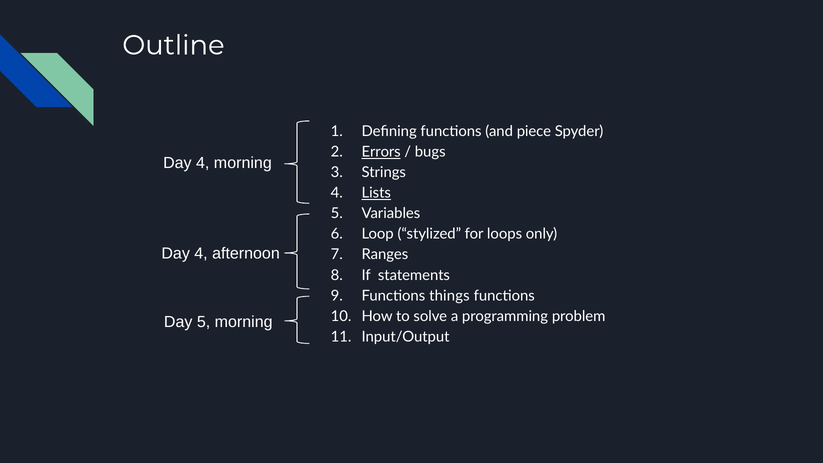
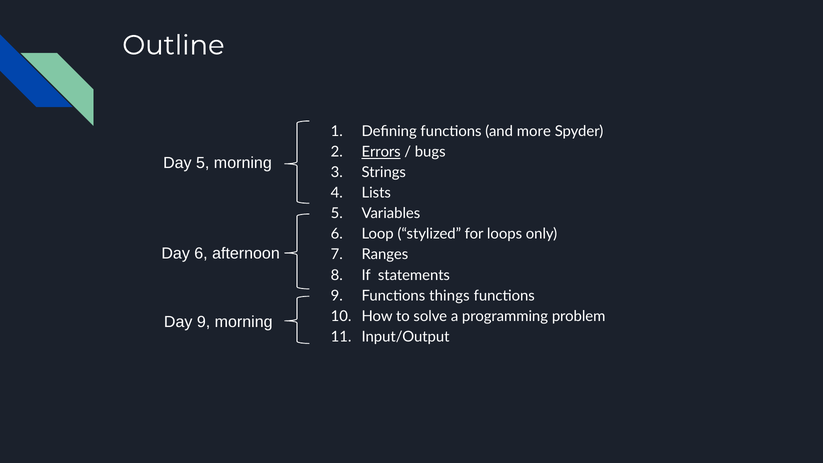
piece: piece -> more (534, 132)
4: 4 -> 5 (203, 163)
Lists underline: present -> none (376, 193)
4: 4 -> 6 (201, 254)
Day 5: 5 -> 9 (204, 322)
